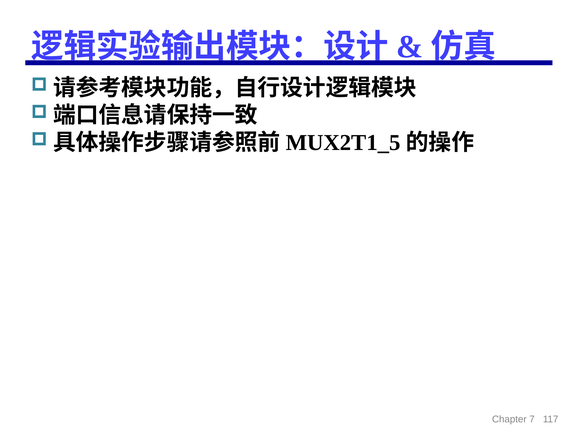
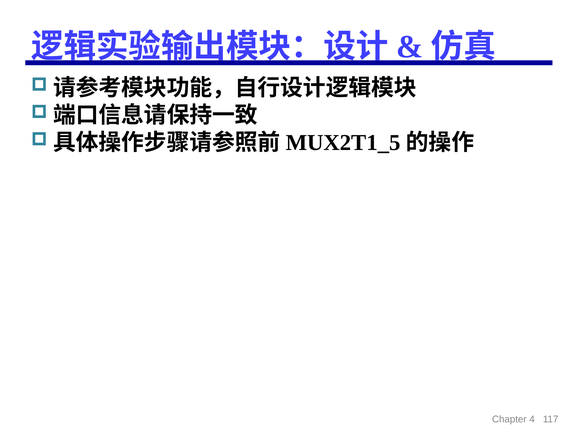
7: 7 -> 4 (532, 419)
